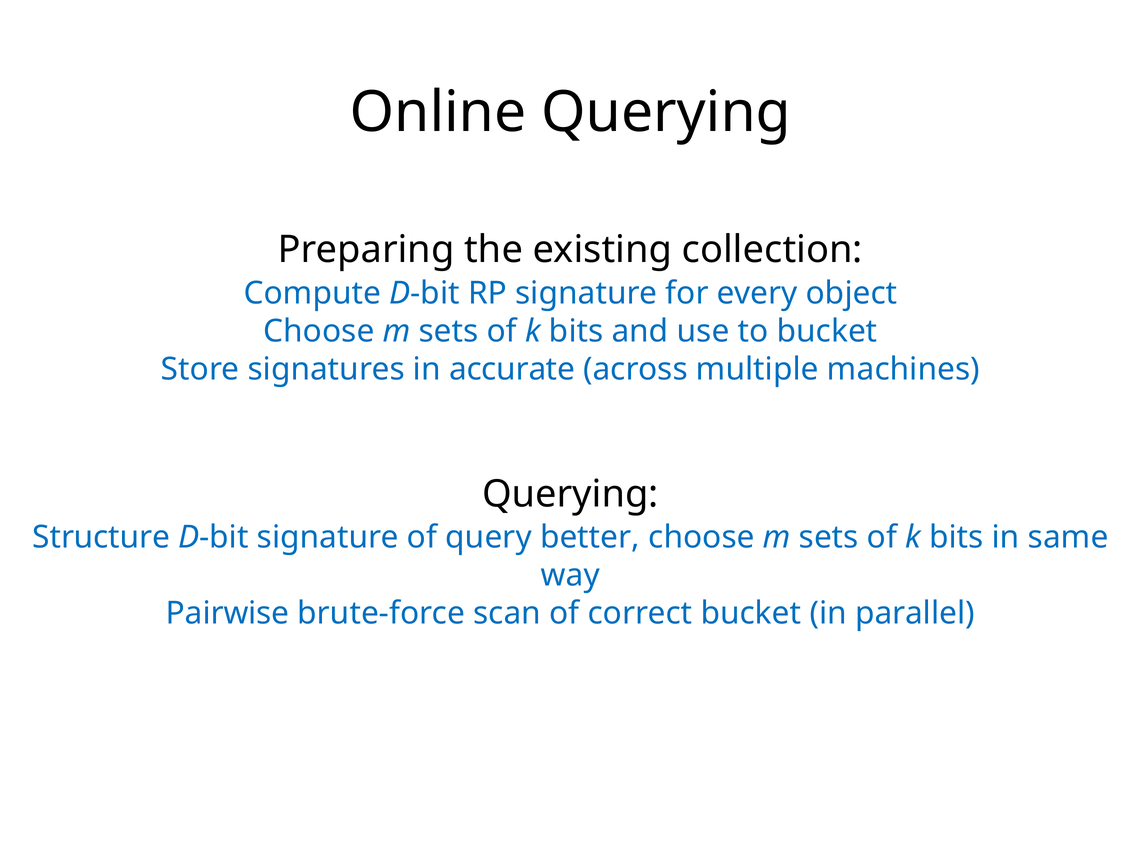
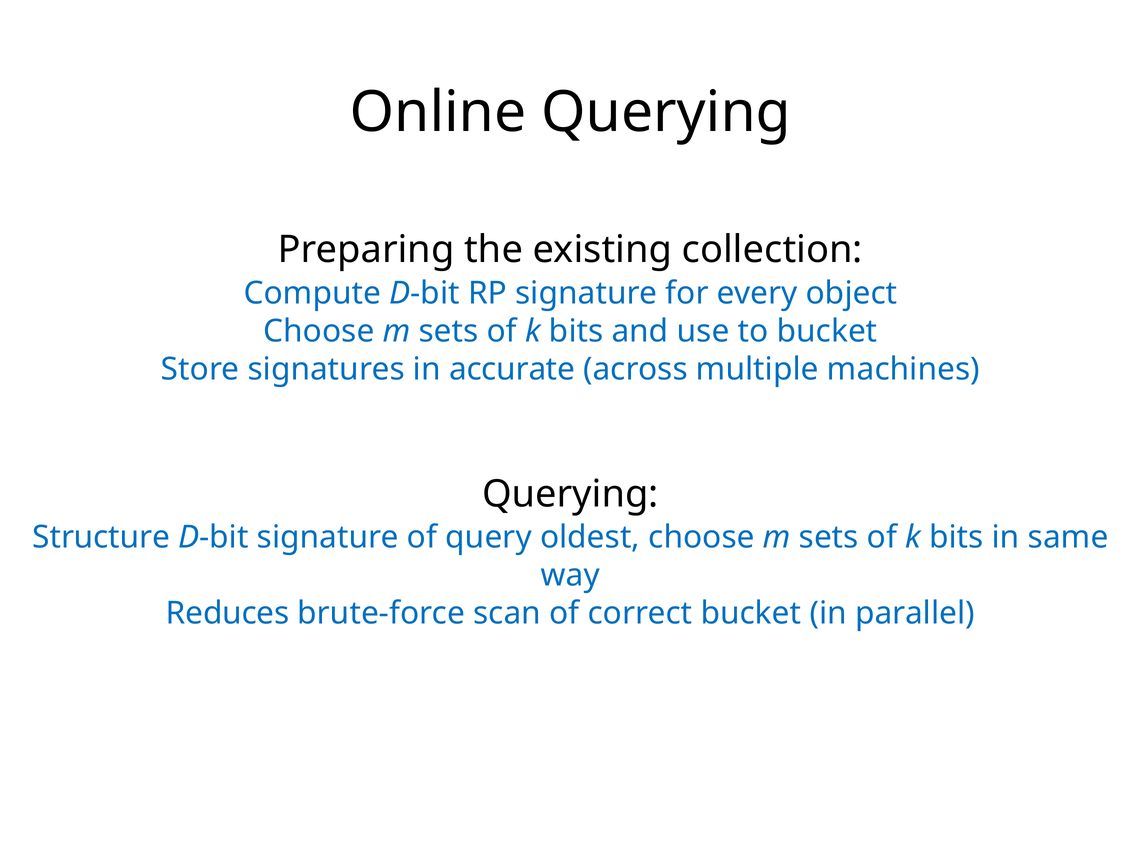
better: better -> oldest (590, 537)
Pairwise: Pairwise -> Reduces (228, 613)
